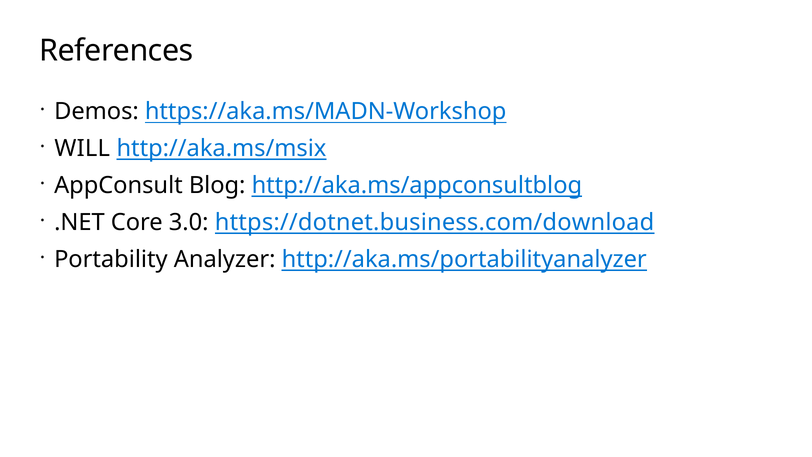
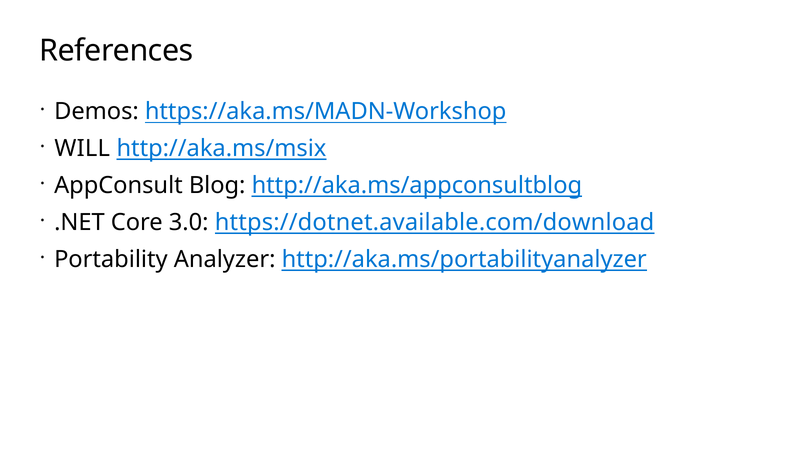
https://dotnet.business.com/download: https://dotnet.business.com/download -> https://dotnet.available.com/download (435, 222)
